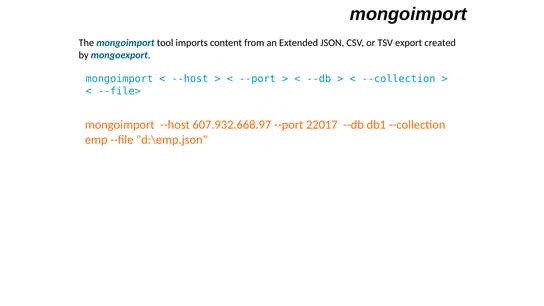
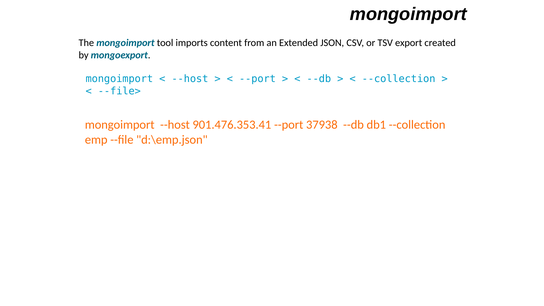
607.932.668.97: 607.932.668.97 -> 901.476.353.41 (232, 125)
22017: 22017 -> 37938 (322, 125)
